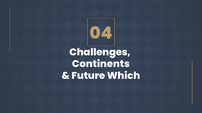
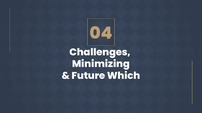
Continents: Continents -> Minimizing (101, 64)
